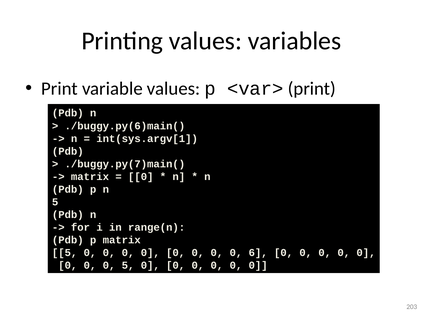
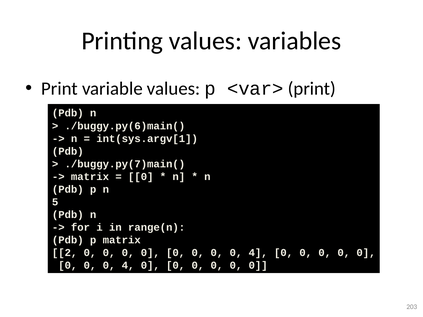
5: 5 -> 2 (65, 253)
6: 6 -> 4 (258, 253)
5: 5 -> 4 (128, 266)
